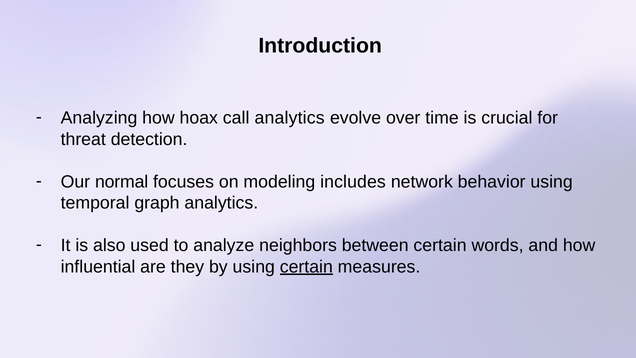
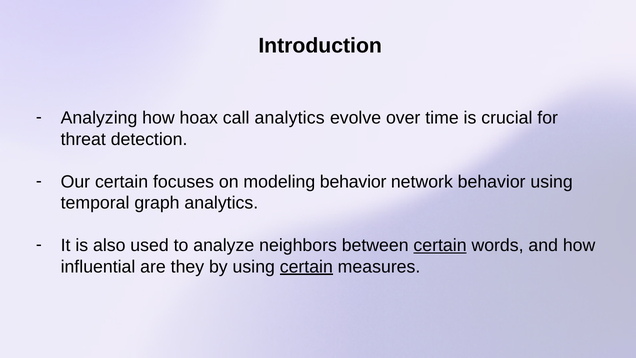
Our normal: normal -> certain (122, 182)
modeling includes: includes -> behavior (353, 182)
certain underline: none -> present (440, 245)
